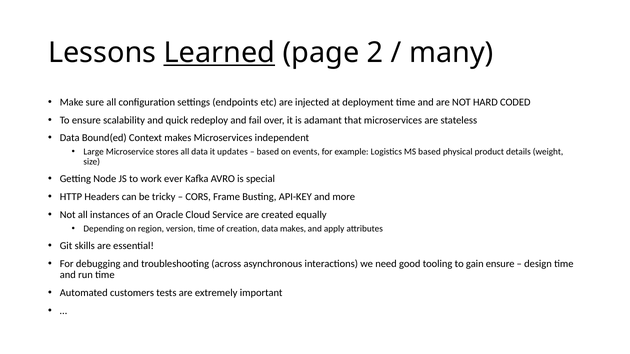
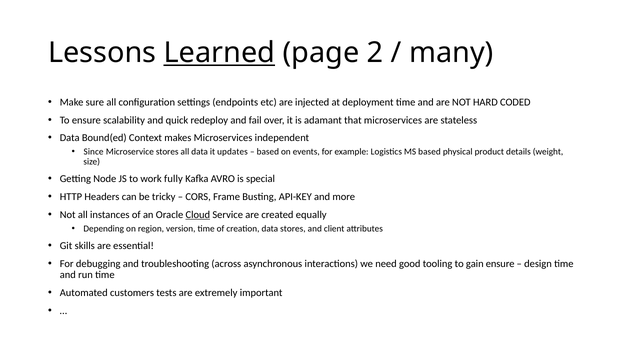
Large: Large -> Since (94, 152)
ever: ever -> fully (173, 179)
Cloud underline: none -> present (198, 215)
data makes: makes -> stores (293, 229)
apply: apply -> client (334, 229)
